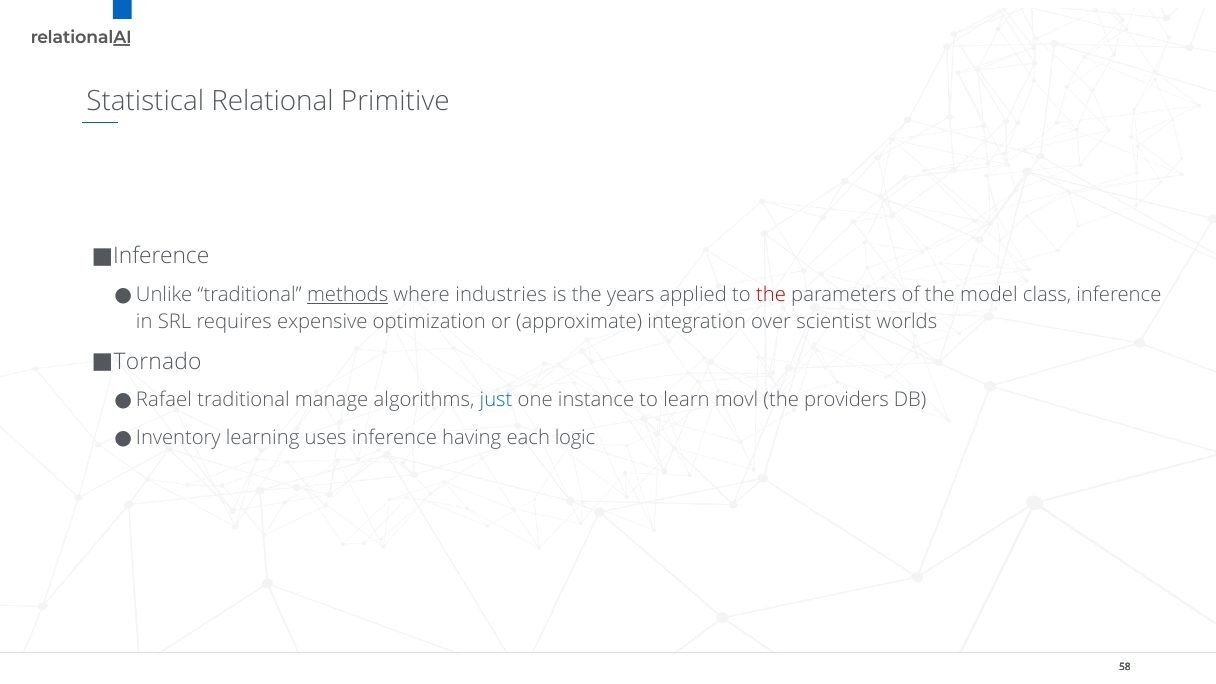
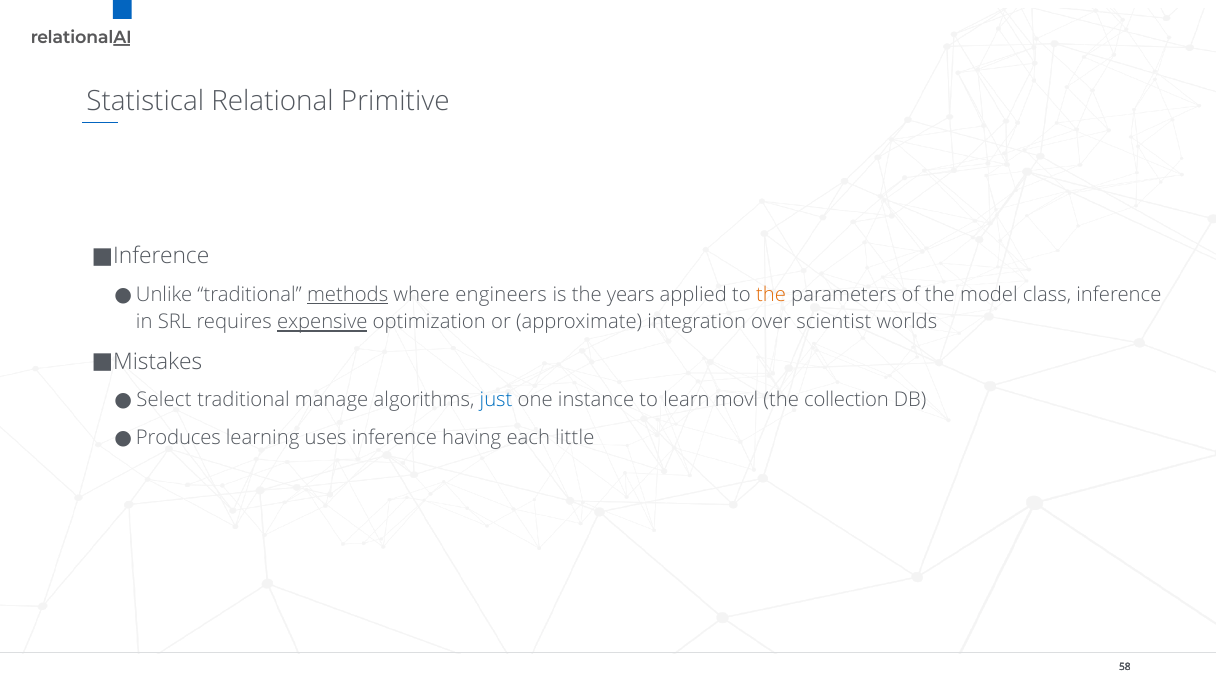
industries: industries -> engineers (501, 295)
the colour: red -> orange (771, 295)
expensive underline: none -> present (322, 322)
Tornado: Tornado -> Mistakes (158, 362)
Rafael: Rafael -> Select (164, 400)
providers: providers -> collection (846, 400)
Inventory: Inventory -> Produces (178, 438)
logic: logic -> little (575, 438)
